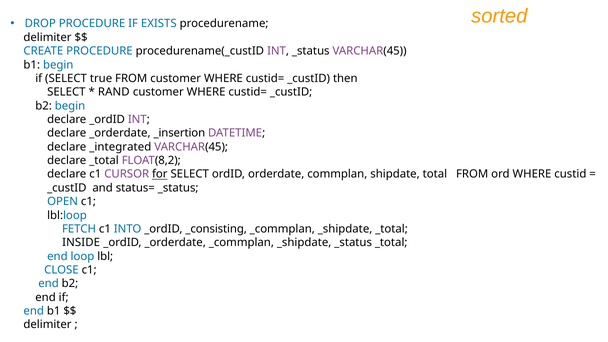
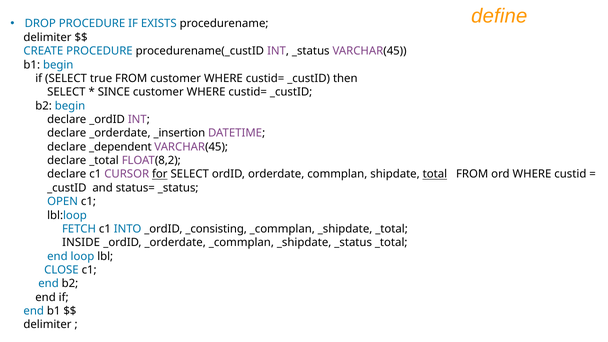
sorted: sorted -> define (499, 16)
RAND: RAND -> SINCE (114, 92)
_integrated: _integrated -> _dependent (120, 147)
total underline: none -> present (435, 174)
